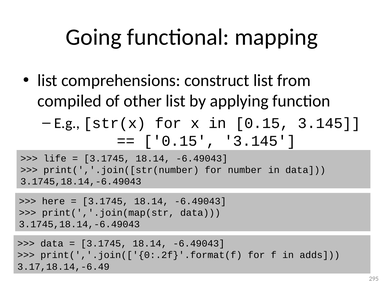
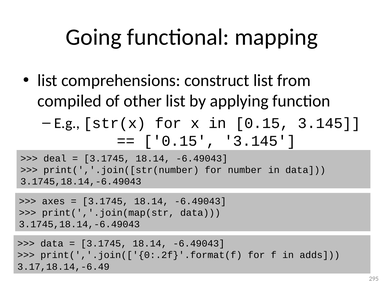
life: life -> deal (55, 158)
here: here -> axes (53, 201)
